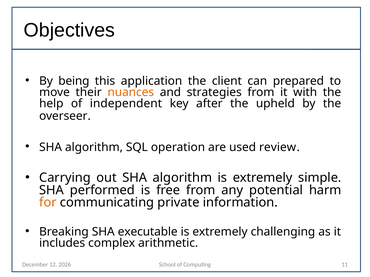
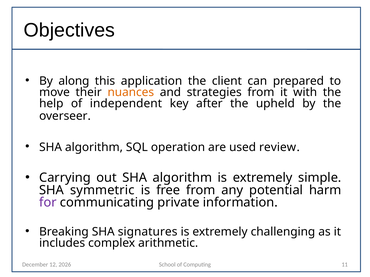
being: being -> along (74, 81)
performed: performed -> symmetric (102, 190)
for colour: orange -> purple (48, 203)
executable: executable -> signatures (148, 232)
